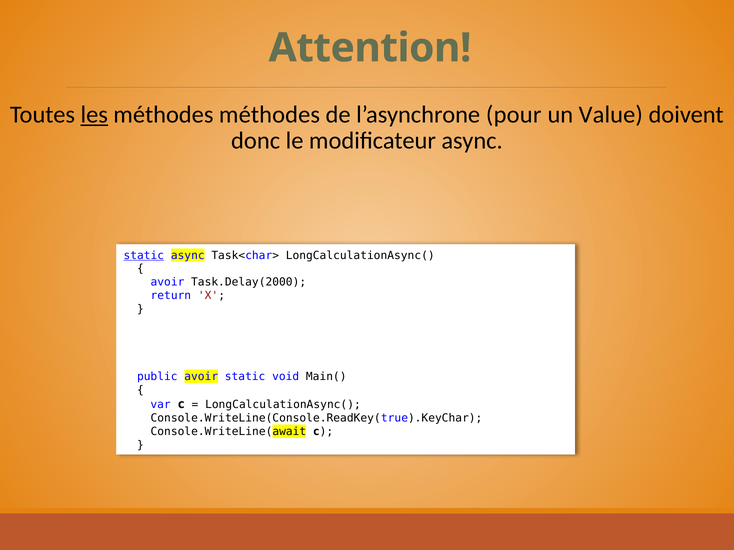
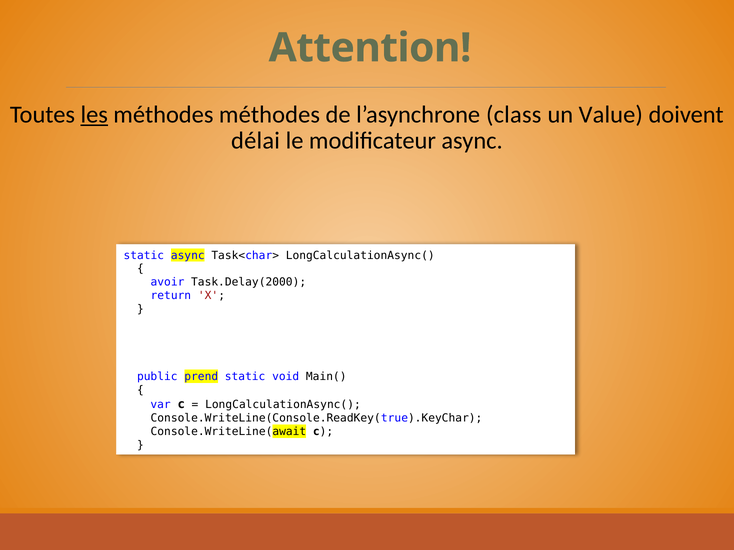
pour: pour -> class (514, 115)
donc: donc -> délai (256, 141)
static underline: present -> none (144, 256)
public avoir: avoir -> prend (201, 377)
